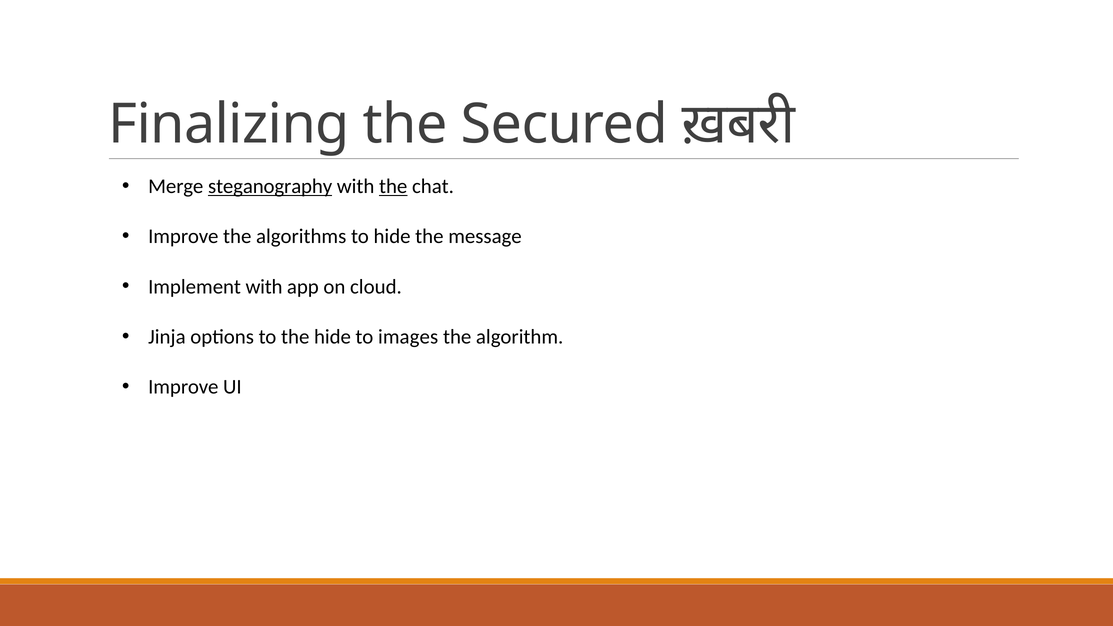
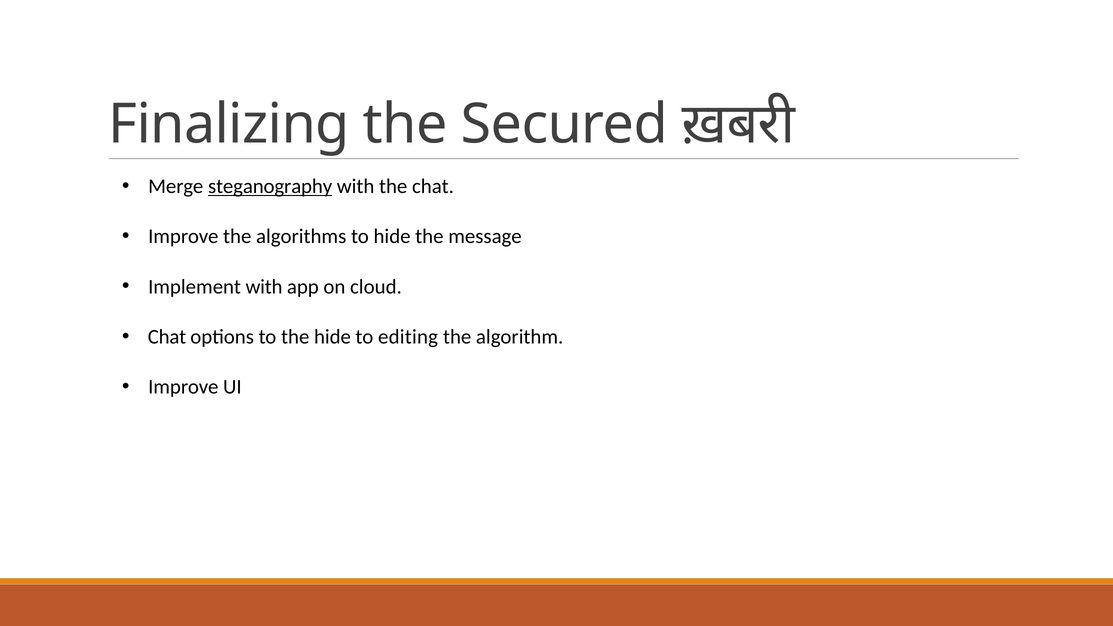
the underline: present -> none (393, 187)
Jinja: Jinja -> Chat (167, 337)
images: images -> editing (408, 337)
